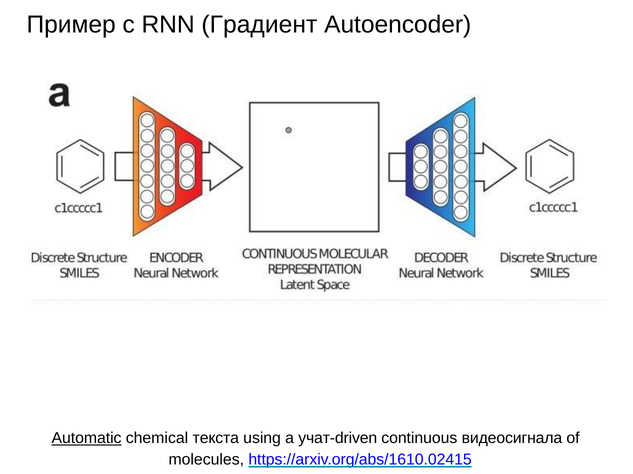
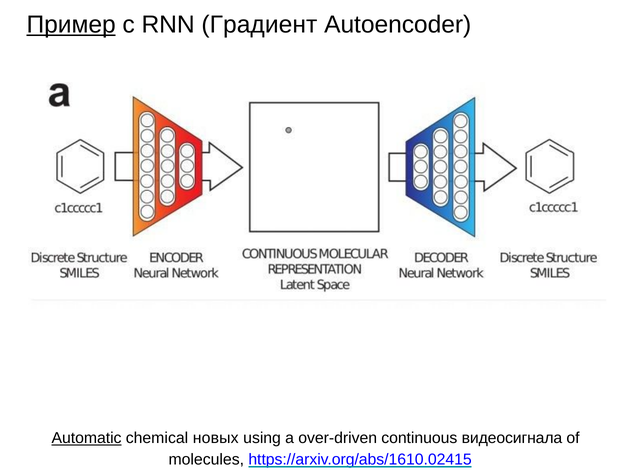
Пример underline: none -> present (71, 25)
текста: текста -> новых (216, 439)
учат-driven: учат-driven -> over-driven (338, 439)
